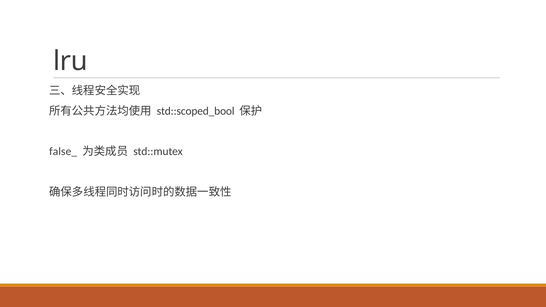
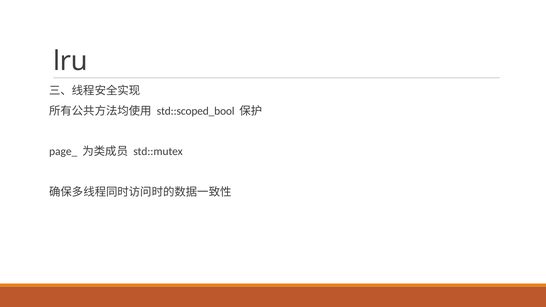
false_: false_ -> page_ (63, 152)
